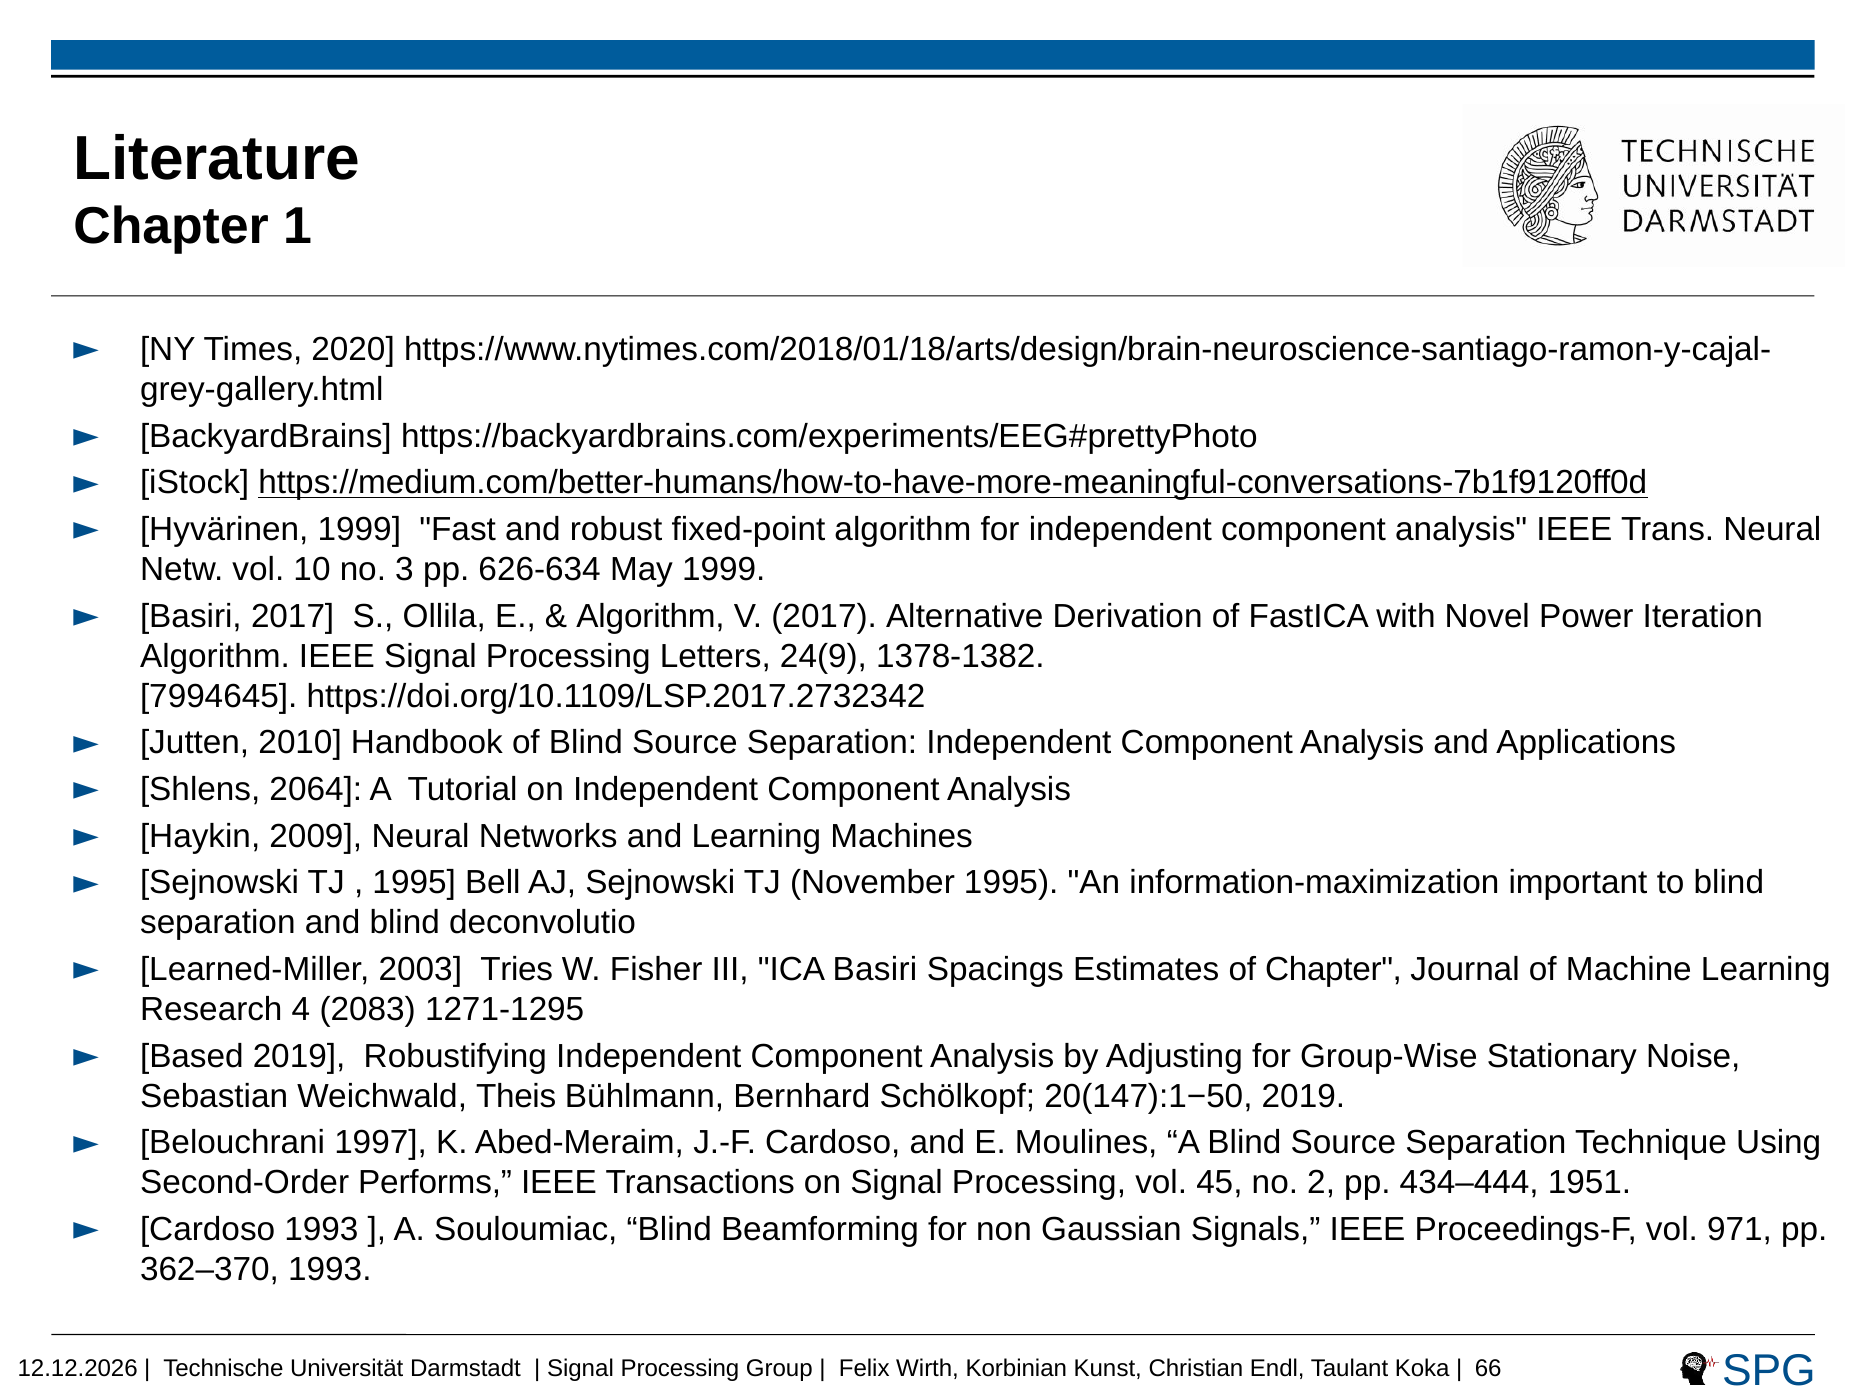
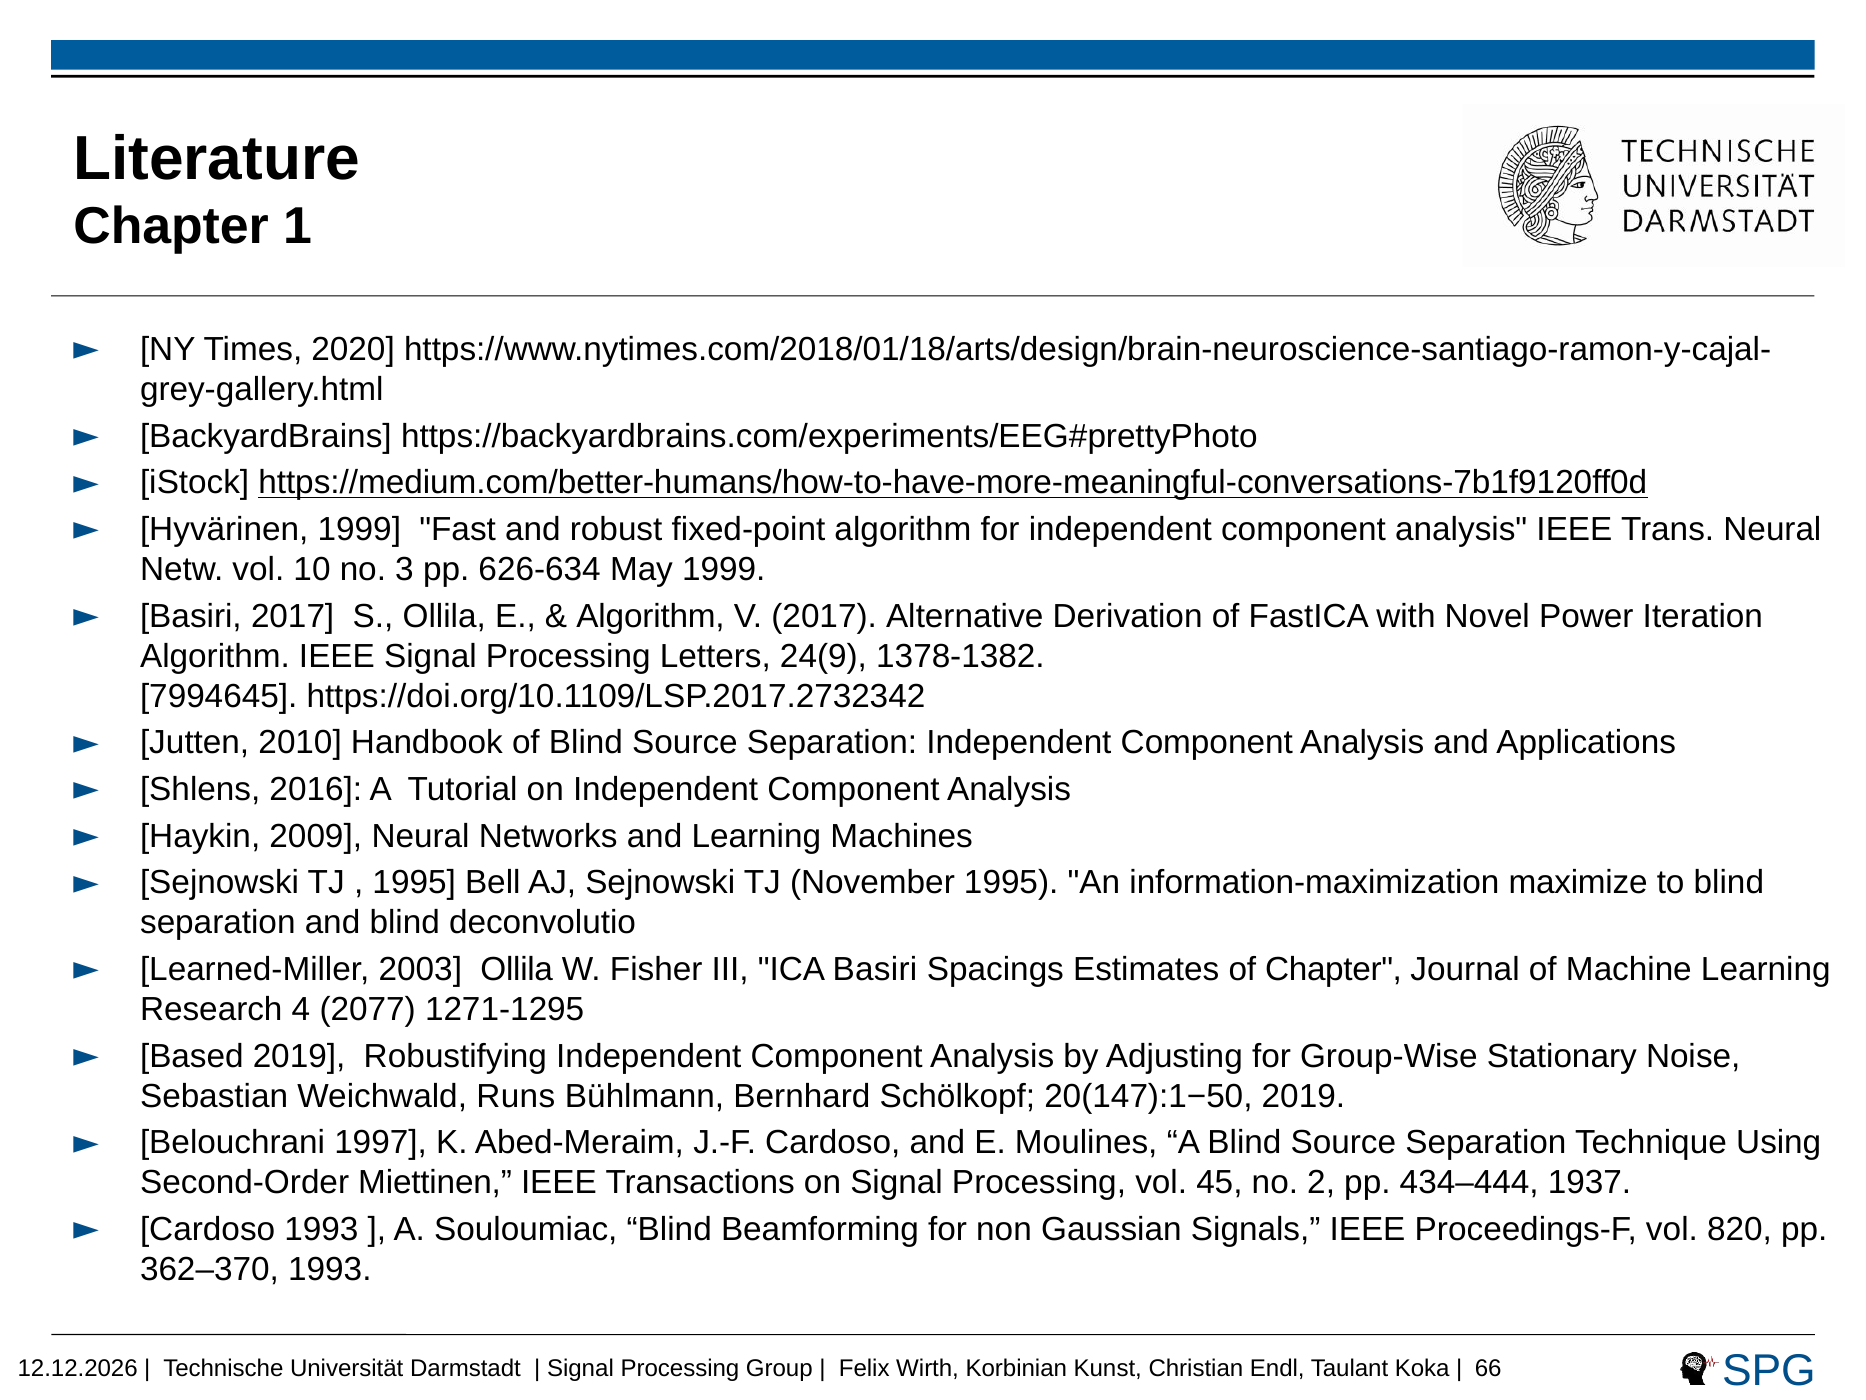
2064: 2064 -> 2016 (316, 789)
important: important -> maximize (1578, 882)
2003 Tries: Tries -> Ollila (517, 969)
2083: 2083 -> 2077 (368, 1009)
Theis: Theis -> Runs (516, 1096)
Performs: Performs -> Miettinen (435, 1182)
1951: 1951 -> 1937 (1590, 1182)
971: 971 -> 820 (1739, 1229)
